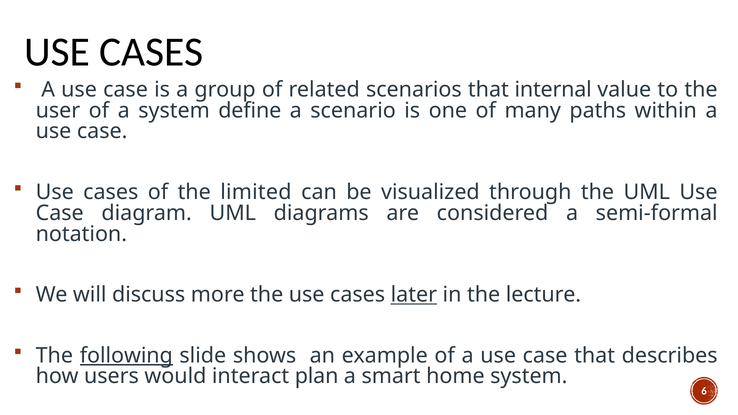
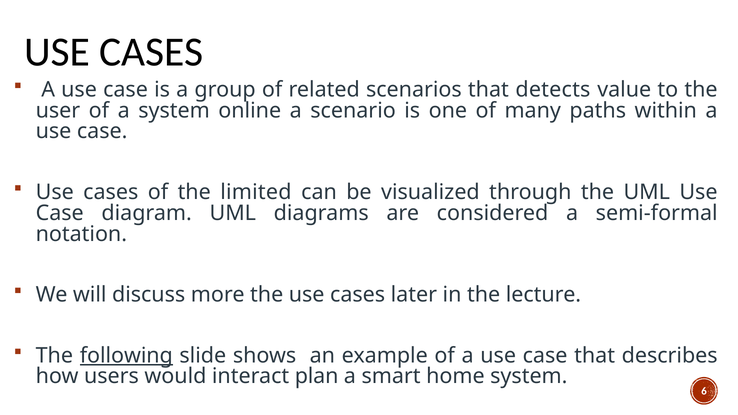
internal: internal -> detects (553, 90)
define: define -> online (250, 110)
later underline: present -> none (414, 295)
